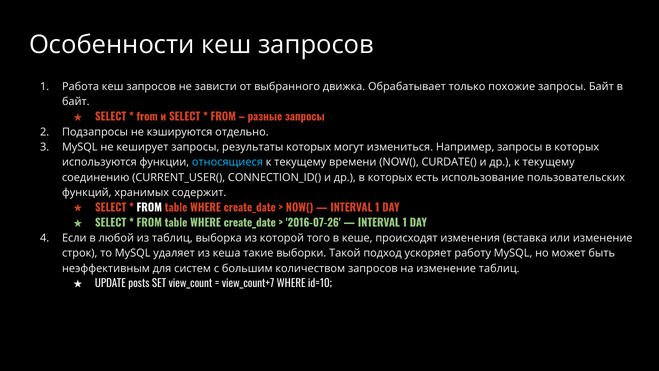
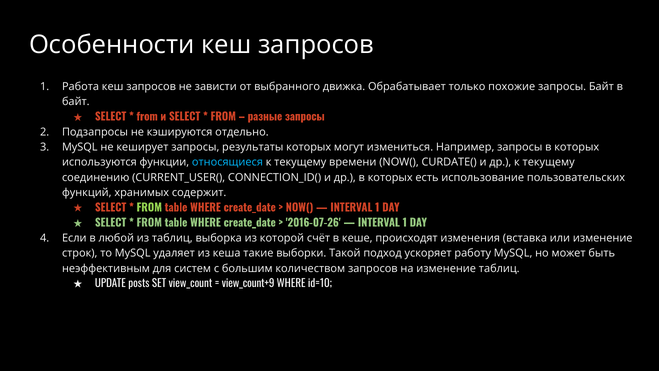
FROM colour: white -> light green (149, 208)
того: того -> счёт (319, 238)
view_count+7: view_count+7 -> view_count+9 (248, 283)
